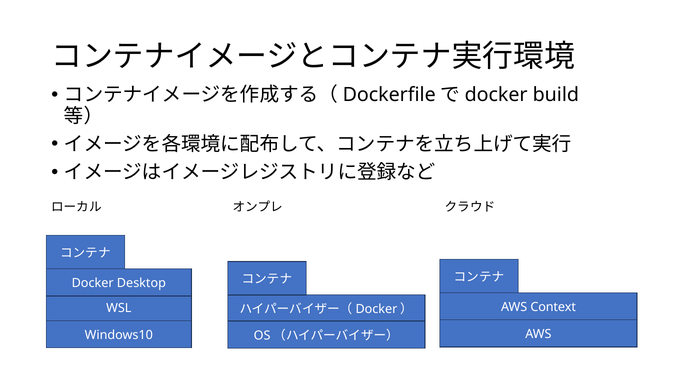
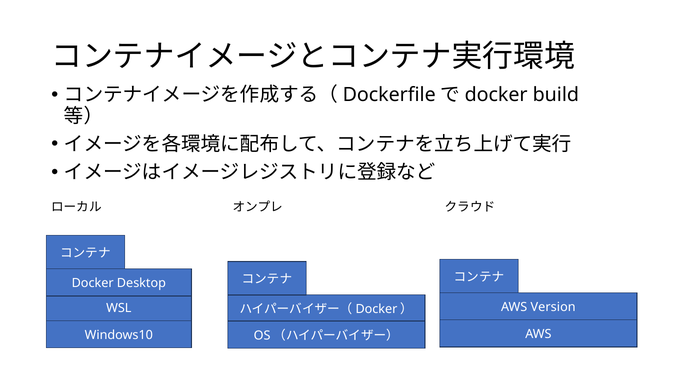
Context: Context -> Version (553, 308)
